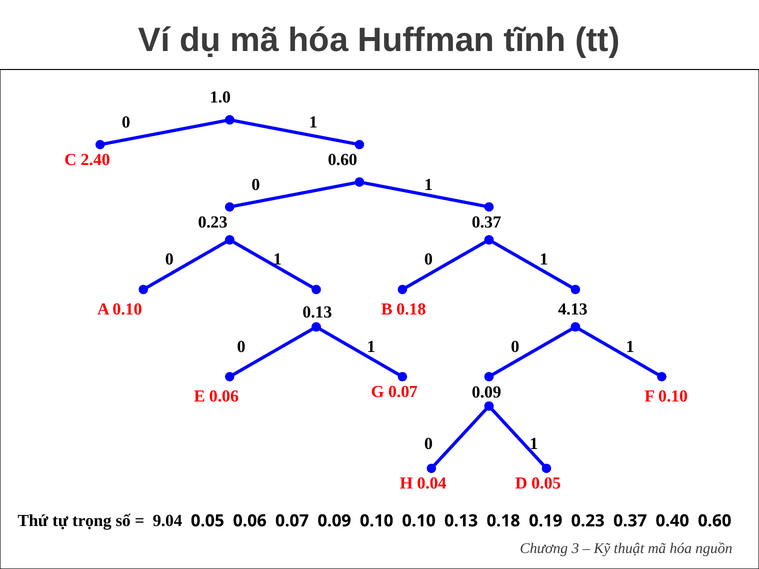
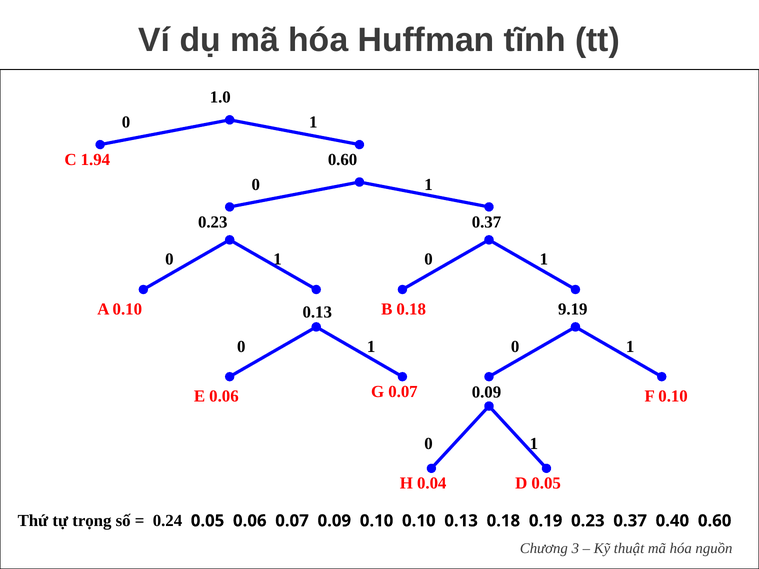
2.40: 2.40 -> 1.94 (95, 160)
4.13: 4.13 -> 9.19 (573, 309)
9.04: 9.04 -> 0.24 (167, 521)
